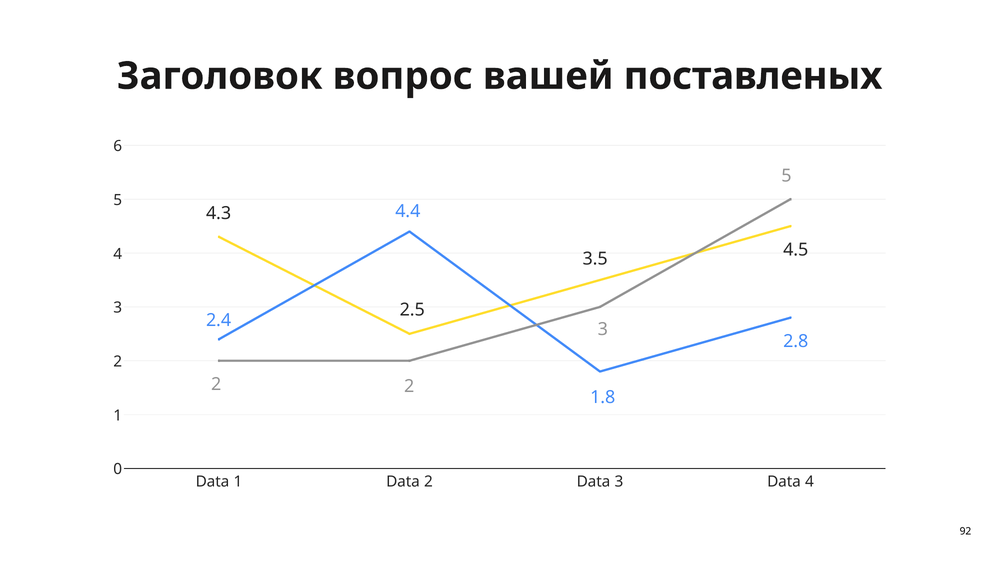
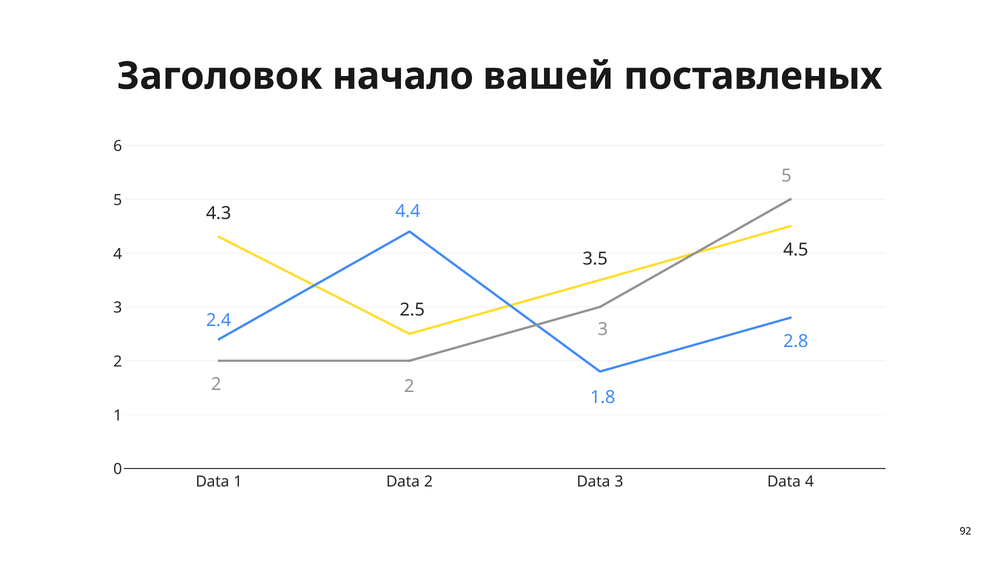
вопрос: вопрос -> начало (403, 76)
